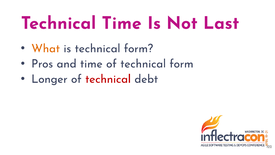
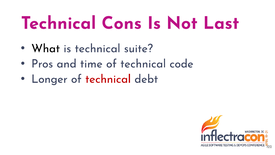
Technical Time: Time -> Cons (122, 23)
What colour: orange -> black (46, 48)
is technical form: form -> suite (138, 48)
of technical form: form -> code (181, 64)
